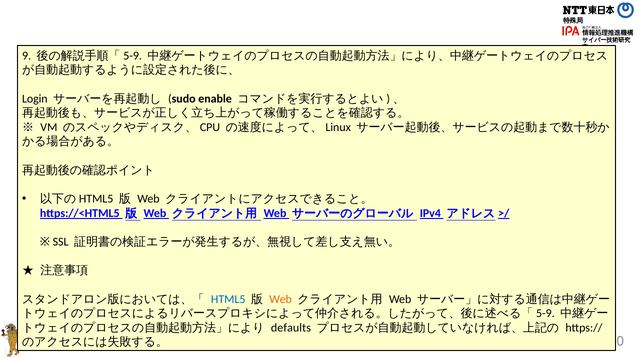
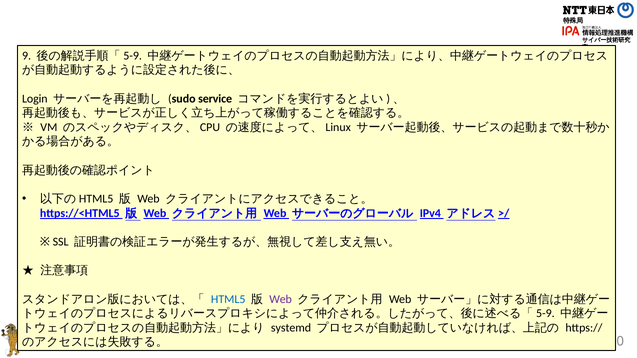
enable: enable -> service (215, 99)
Web colour: orange -> purple (281, 299)
defaults: defaults -> systemd (291, 328)
